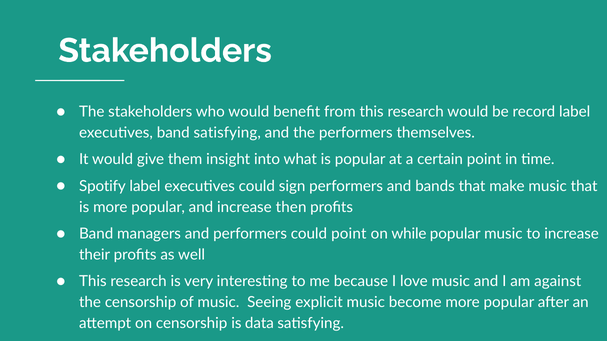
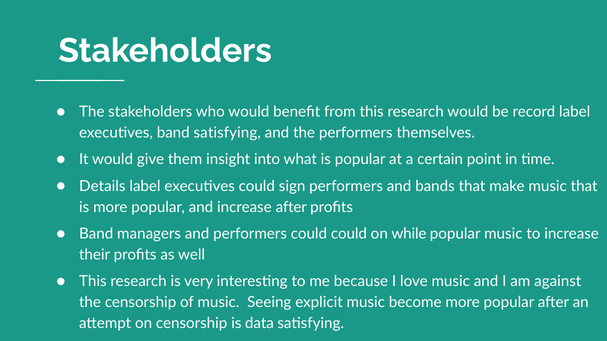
Spotify: Spotify -> Details (102, 186)
increase then: then -> after (291, 207)
could point: point -> could (349, 234)
